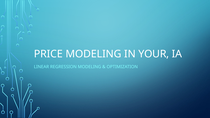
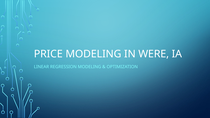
YOUR: YOUR -> WERE (154, 54)
